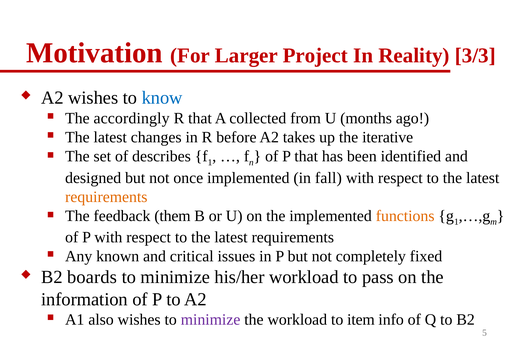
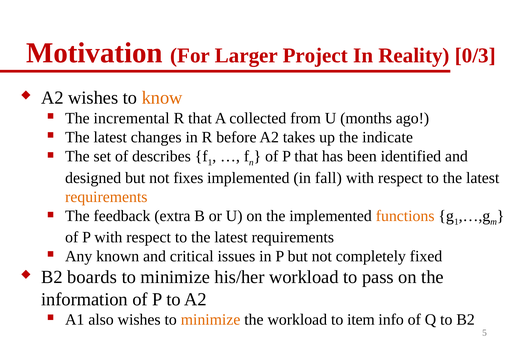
3/3: 3/3 -> 0/3 (475, 55)
know colour: blue -> orange (162, 98)
accordingly: accordingly -> incremental (132, 118)
iterative: iterative -> indicate (388, 137)
once: once -> fixes (188, 177)
them: them -> extra (172, 215)
minimize colour: purple -> orange (211, 319)
